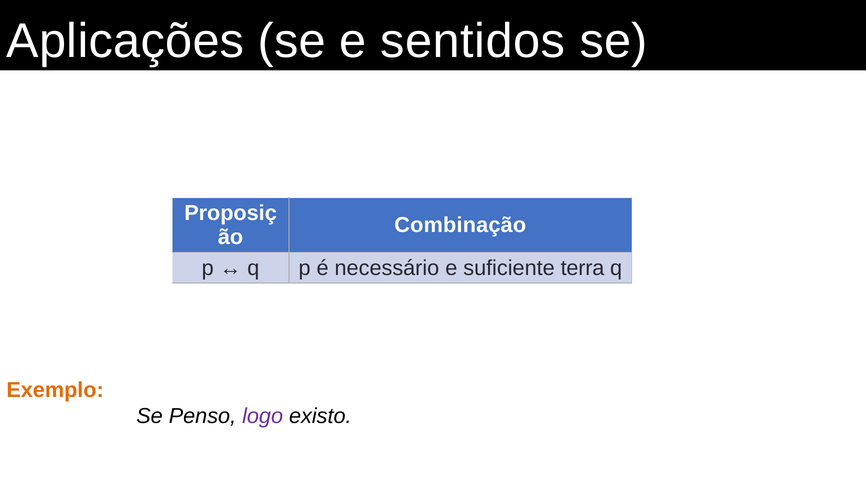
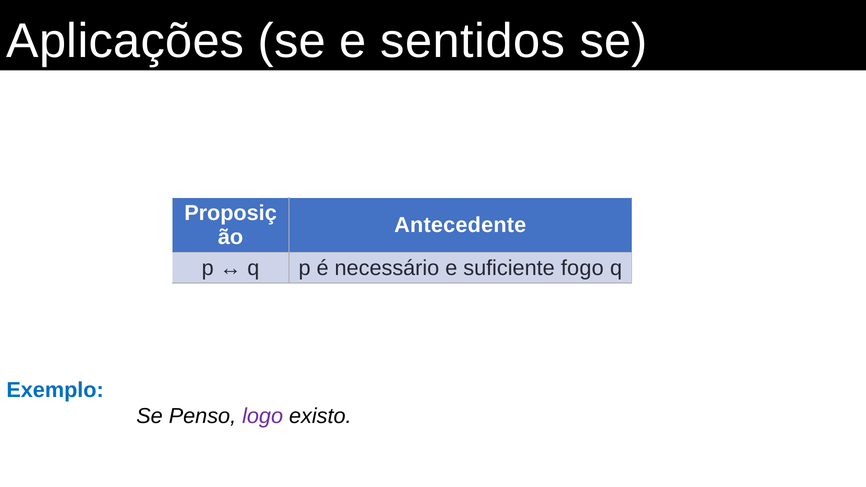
Combinação: Combinação -> Antecedente (460, 225)
terra: terra -> fogo (582, 268)
Exemplo colour: orange -> blue (55, 390)
